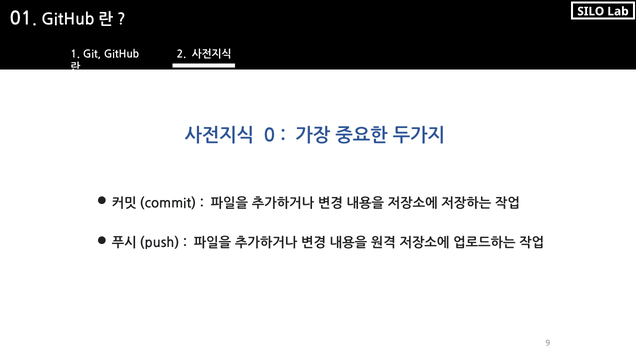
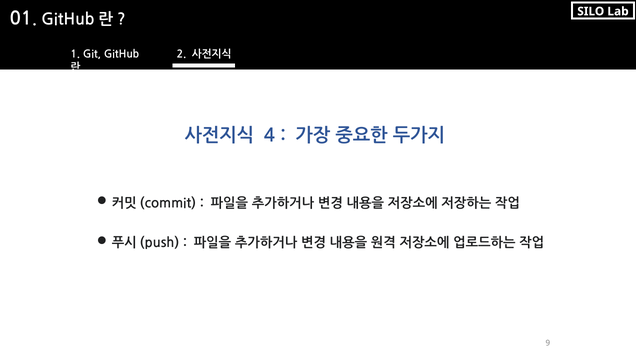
0: 0 -> 4 (269, 135)
